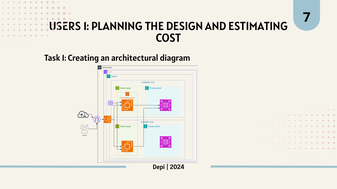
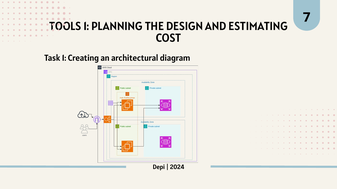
USERS: USERS -> TOOLS (65, 26)
